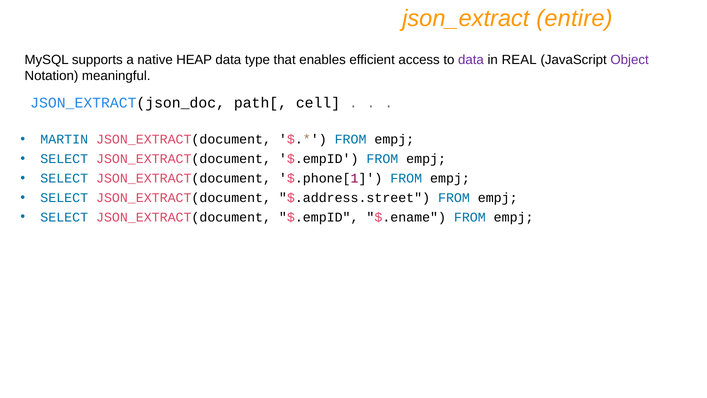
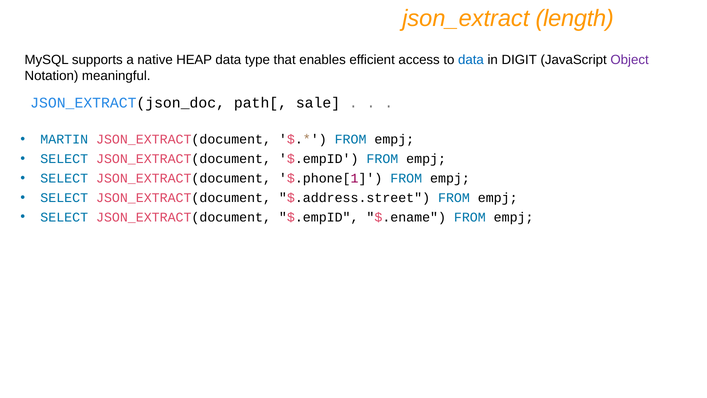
entire: entire -> length (575, 18)
data colour: purple -> blue (471, 60)
REAL: REAL -> DIGIT (519, 60)
cell: cell -> sale (318, 103)
